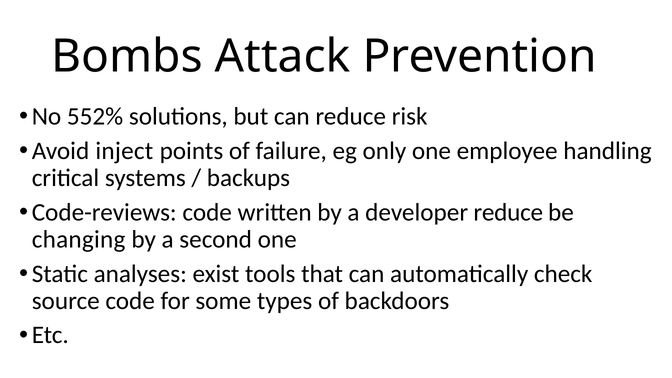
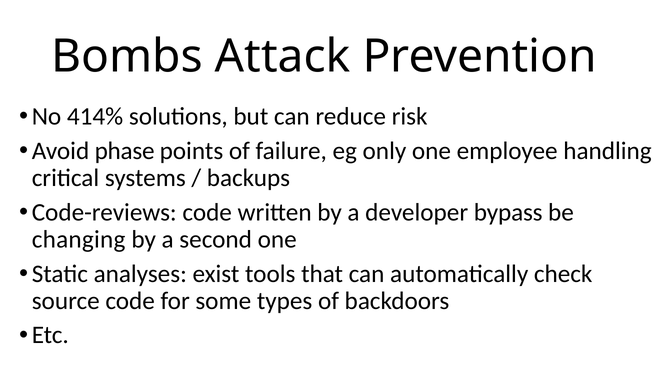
552%: 552% -> 414% (95, 117)
inject: inject -> phase (125, 151)
developer reduce: reduce -> bypass (508, 212)
